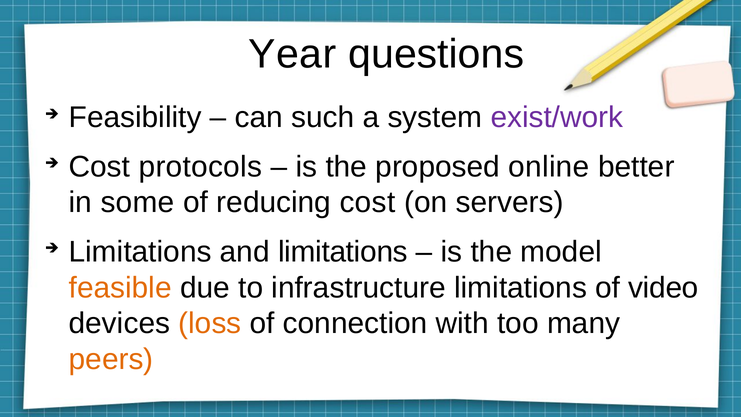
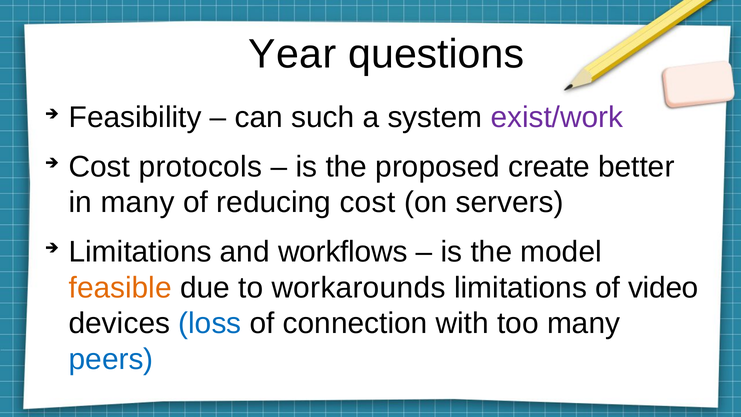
online: online -> create (549, 167)
in some: some -> many (137, 203)
and limitations: limitations -> workflows (343, 252)
infrastructure: infrastructure -> workarounds (359, 288)
loss colour: orange -> blue (210, 323)
peers colour: orange -> blue (111, 359)
